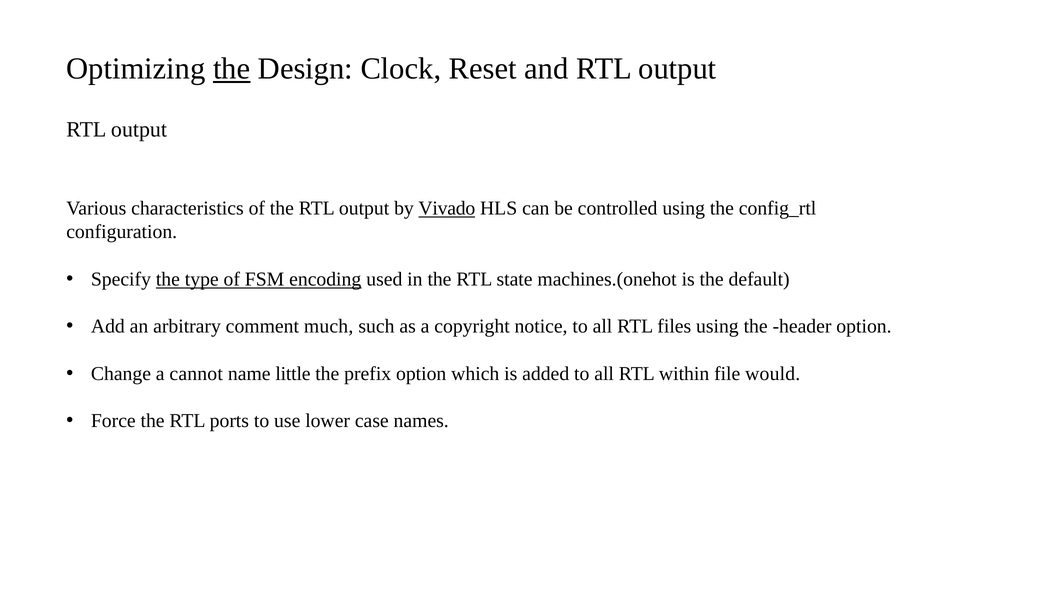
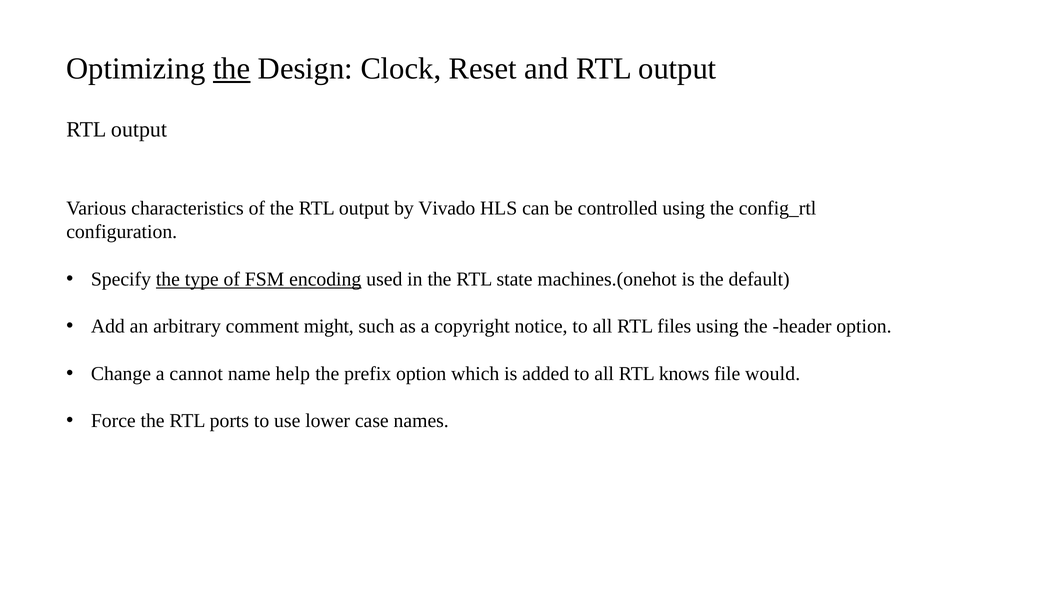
Vivado underline: present -> none (447, 209)
much: much -> might (329, 327)
little: little -> help (293, 374)
within: within -> knows (684, 374)
